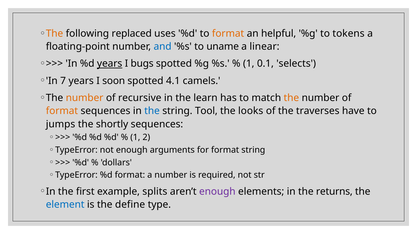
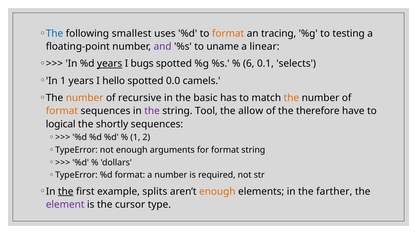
The colour: orange -> blue (55, 34)
replaced: replaced -> smallest (132, 34)
helpful: helpful -> tracing (279, 34)
tokens: tokens -> testing (349, 34)
and colour: blue -> purple (163, 47)
1: 1 -> 6 (249, 64)
In 7: 7 -> 1 (63, 81)
soon: soon -> hello (114, 81)
4.1: 4.1 -> 0.0 (173, 81)
learn: learn -> basic (205, 98)
the colour: blue -> purple (152, 111)
looks: looks -> allow (251, 111)
traverses: traverses -> therefore (318, 111)
jumps: jumps -> logical (61, 124)
the underline: none -> present (66, 192)
enough colour: purple -> orange (217, 192)
returns: returns -> farther (334, 192)
element colour: blue -> purple (65, 205)
define: define -> cursor (130, 205)
